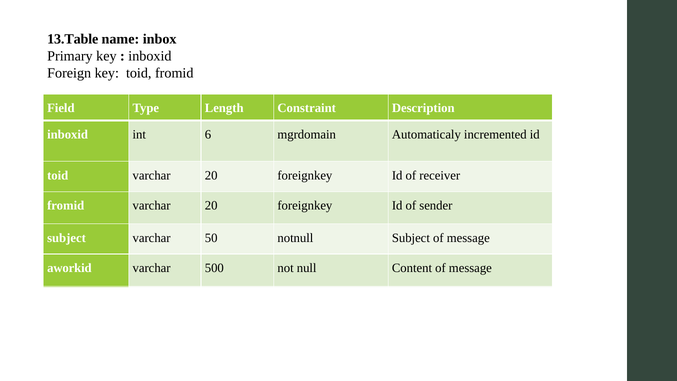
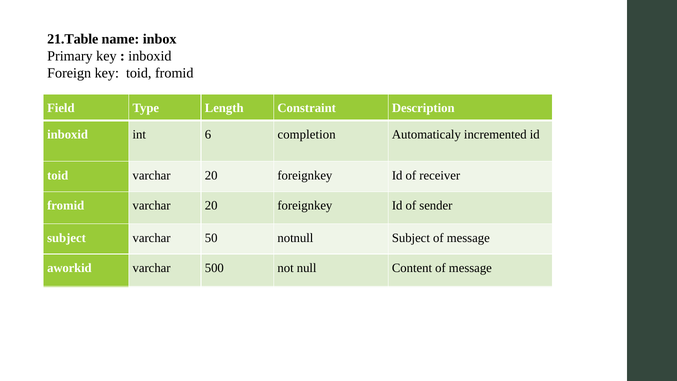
13.Table: 13.Table -> 21.Table (73, 39)
mgrdomain: mgrdomain -> completion (307, 135)
